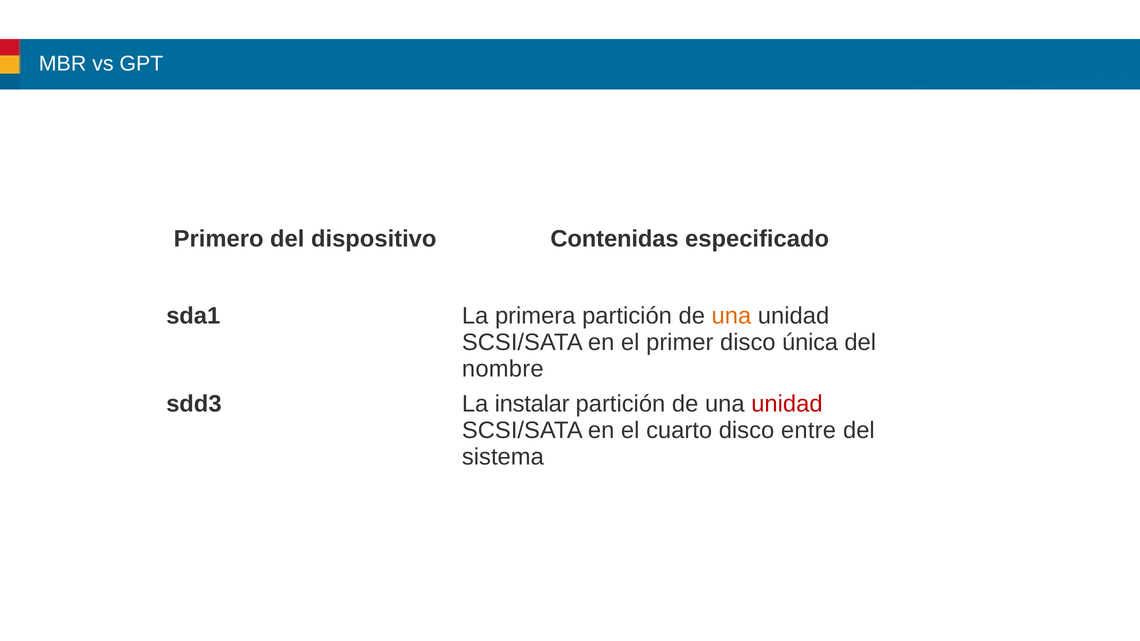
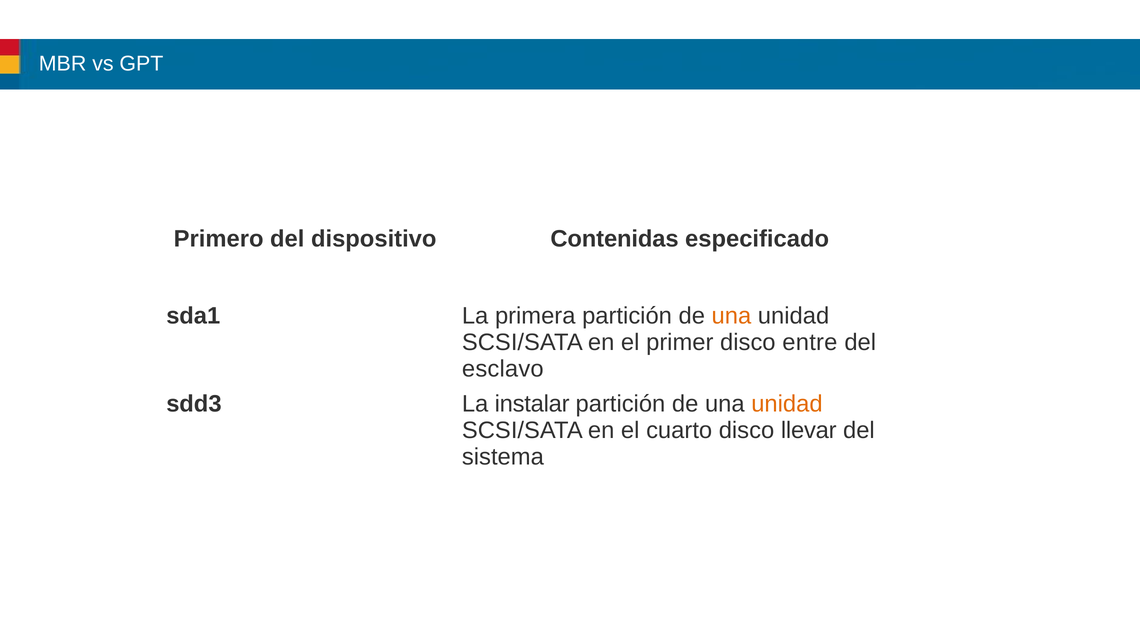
única: única -> entre (810, 343)
nombre: nombre -> esclavo (503, 369)
unidad colour: red -> orange (787, 404)
entre: entre -> llevar (809, 431)
